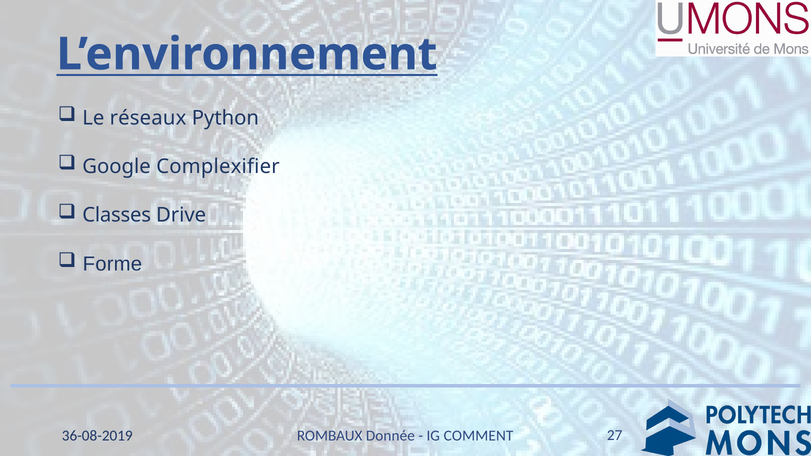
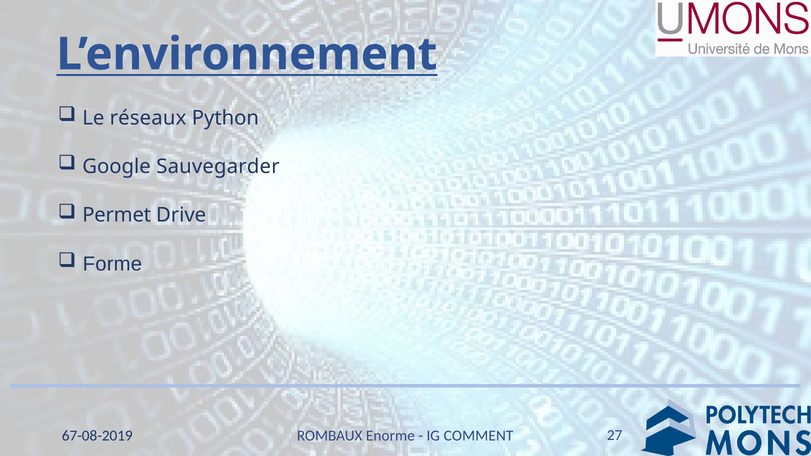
Complexifier: Complexifier -> Sauvegarder (218, 167)
Classes: Classes -> Permet (117, 215)
36-08-2019: 36-08-2019 -> 67-08-2019 (97, 436)
Donnée: Donnée -> Enorme (390, 436)
